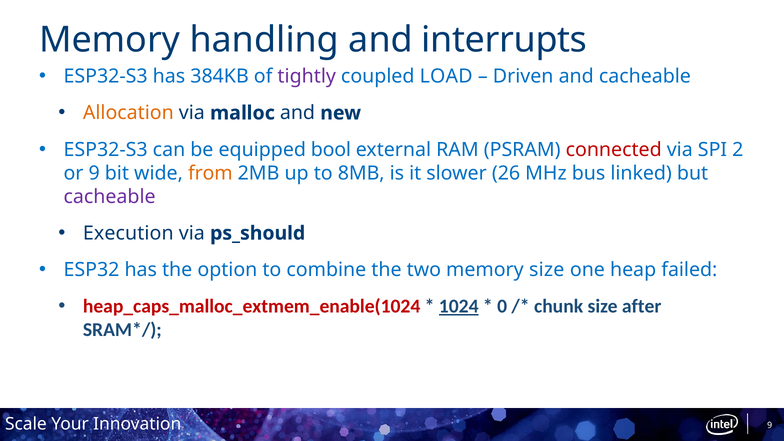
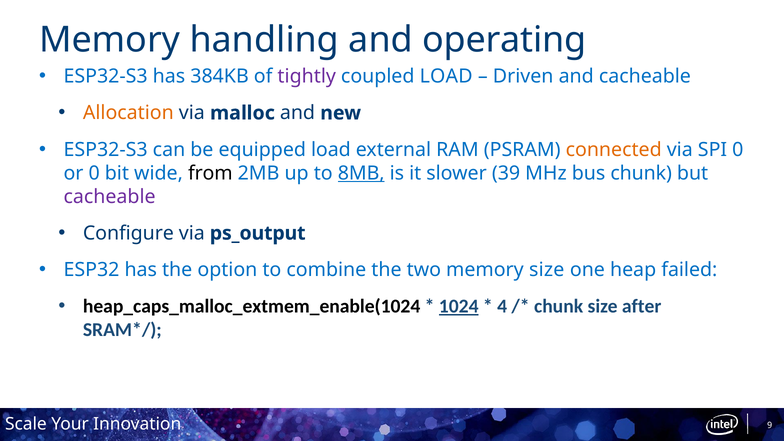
interrupts: interrupts -> operating (504, 40)
equipped bool: bool -> load (331, 150)
connected colour: red -> orange (614, 150)
SPI 2: 2 -> 0 (738, 150)
or 9: 9 -> 0 (94, 173)
from colour: orange -> black (210, 173)
8MB underline: none -> present (361, 173)
26: 26 -> 39 (506, 173)
bus linked: linked -> chunk (641, 173)
Execution: Execution -> Configure (128, 233)
ps_should: ps_should -> ps_output (258, 233)
heap_caps_malloc_extmem_enable(1024 colour: red -> black (252, 306)
0: 0 -> 4 (502, 306)
